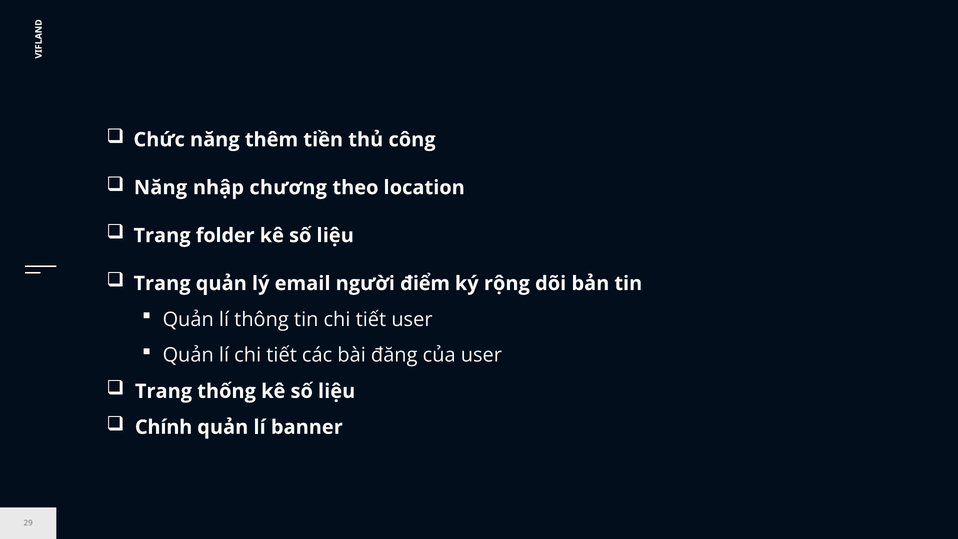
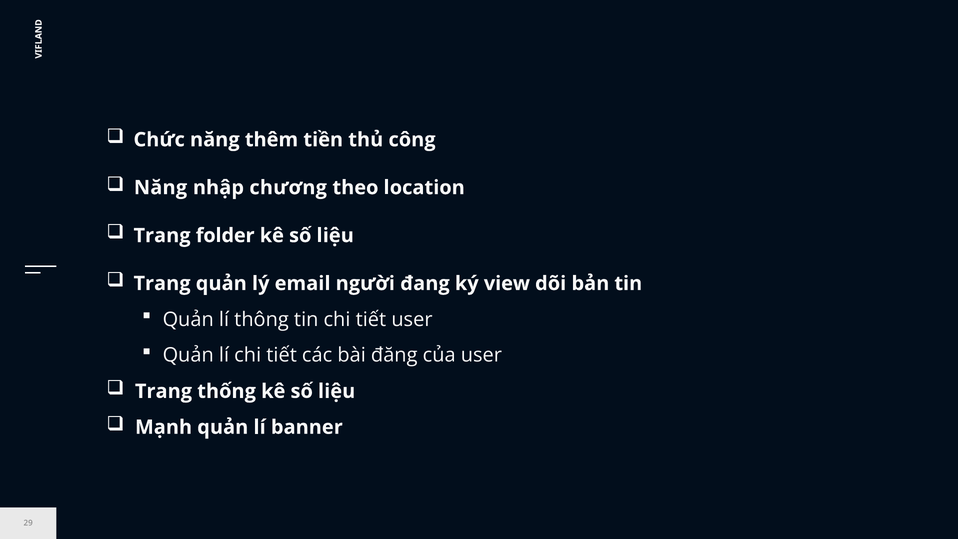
điểm: điểm -> đang (425, 283)
rộng: rộng -> view (507, 283)
Chính: Chính -> Mạnh (164, 427)
